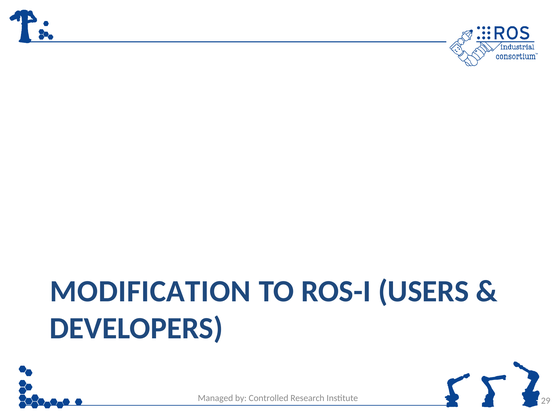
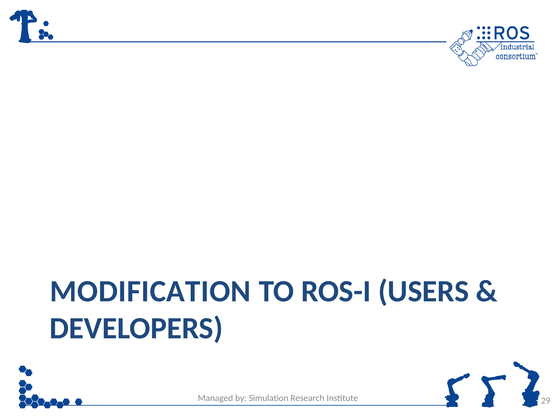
Controlled: Controlled -> Simulation (269, 398)
